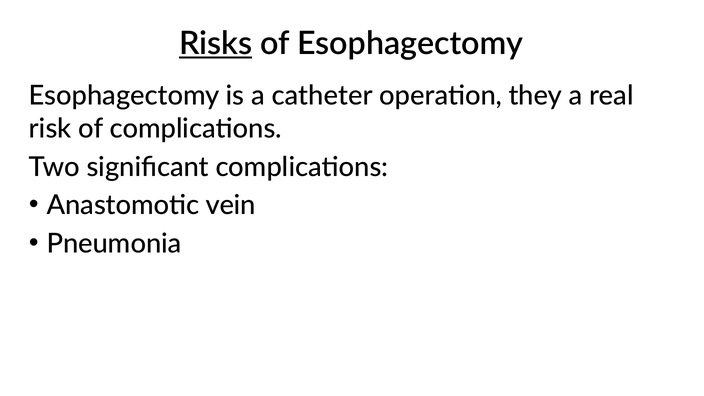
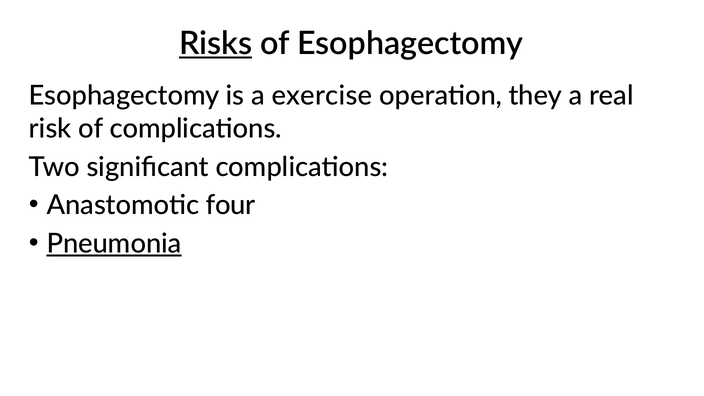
catheter: catheter -> exercise (322, 96)
vein: vein -> four (231, 205)
Pneumonia underline: none -> present (114, 244)
